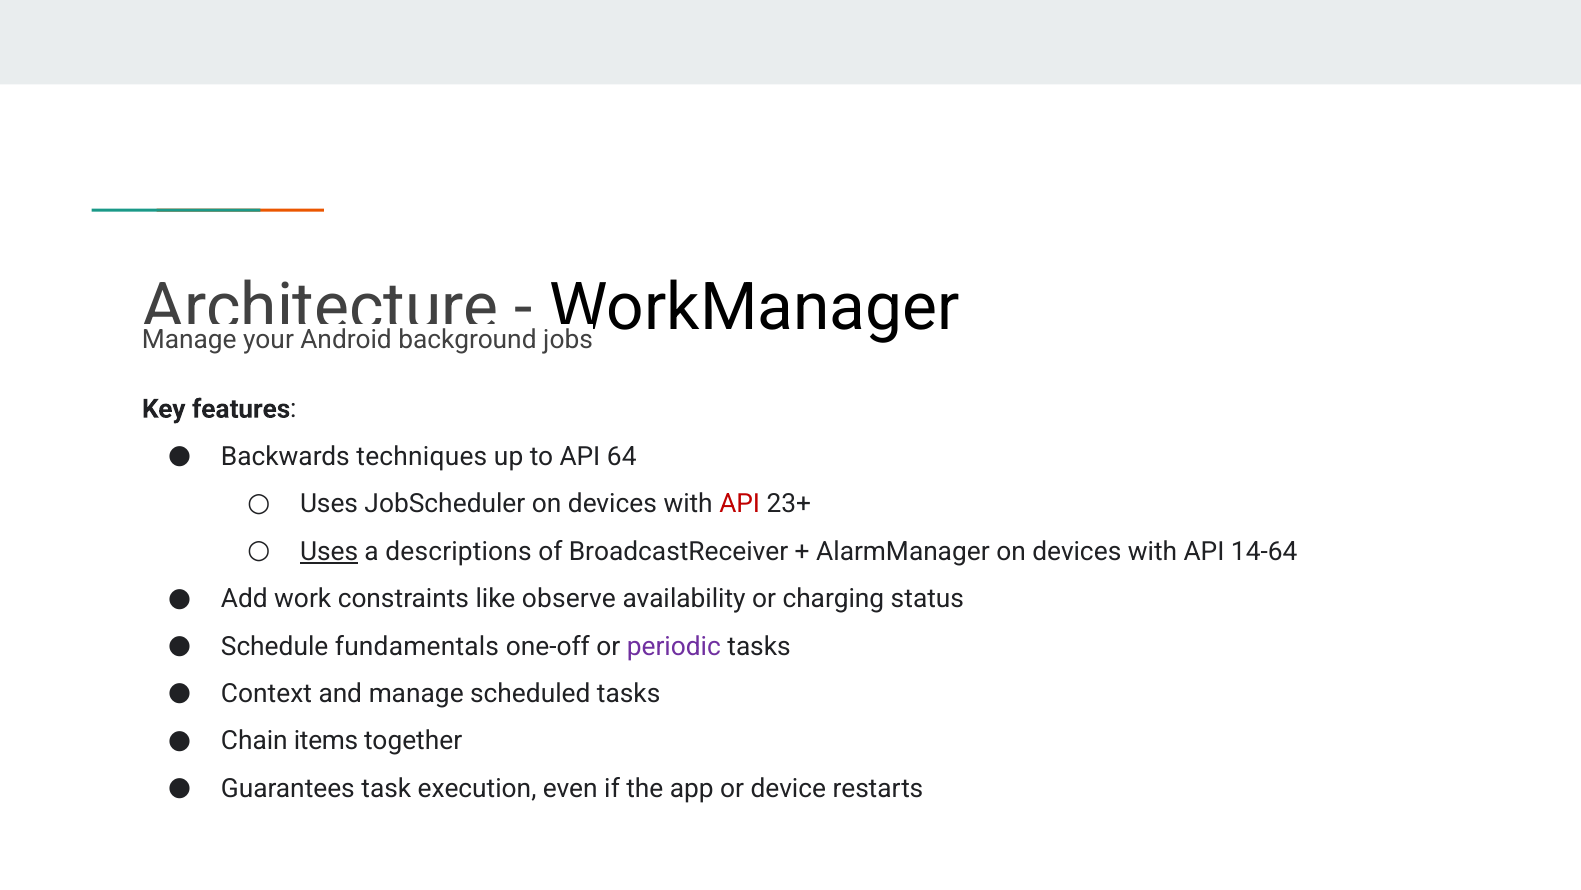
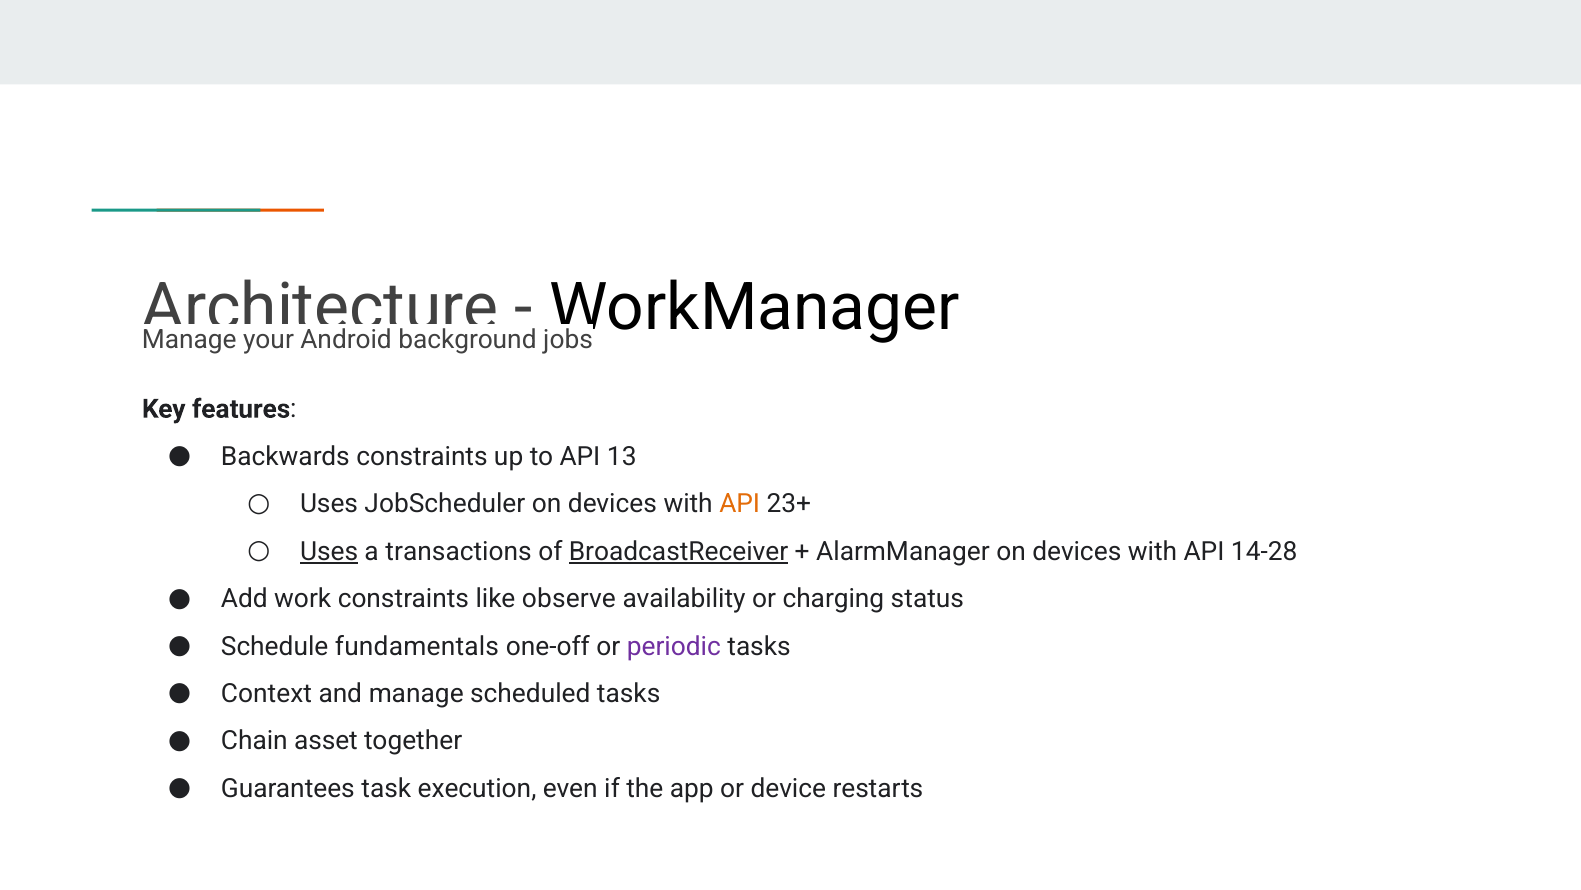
Backwards techniques: techniques -> constraints (422, 456)
64: 64 -> 13 (622, 456)
API colour: red -> orange (740, 504)
descriptions: descriptions -> transactions (459, 551)
BroadcastReceiver underline: none -> present (679, 551)
14-64: 14-64 -> 14-28 (1264, 551)
items: items -> asset (326, 741)
